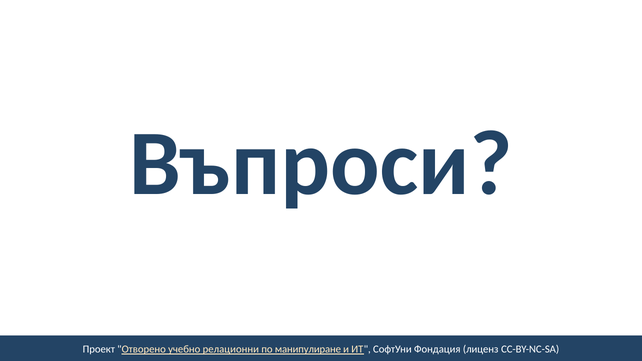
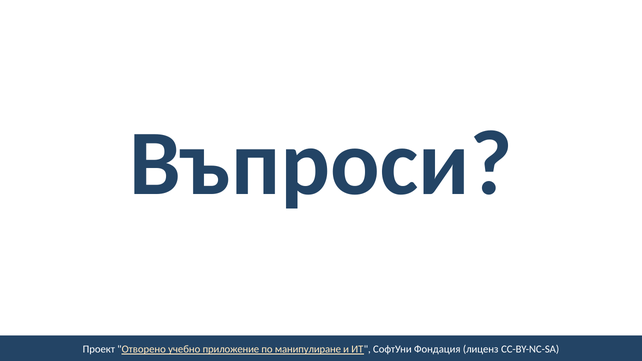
релационни: релационни -> приложение (231, 349)
